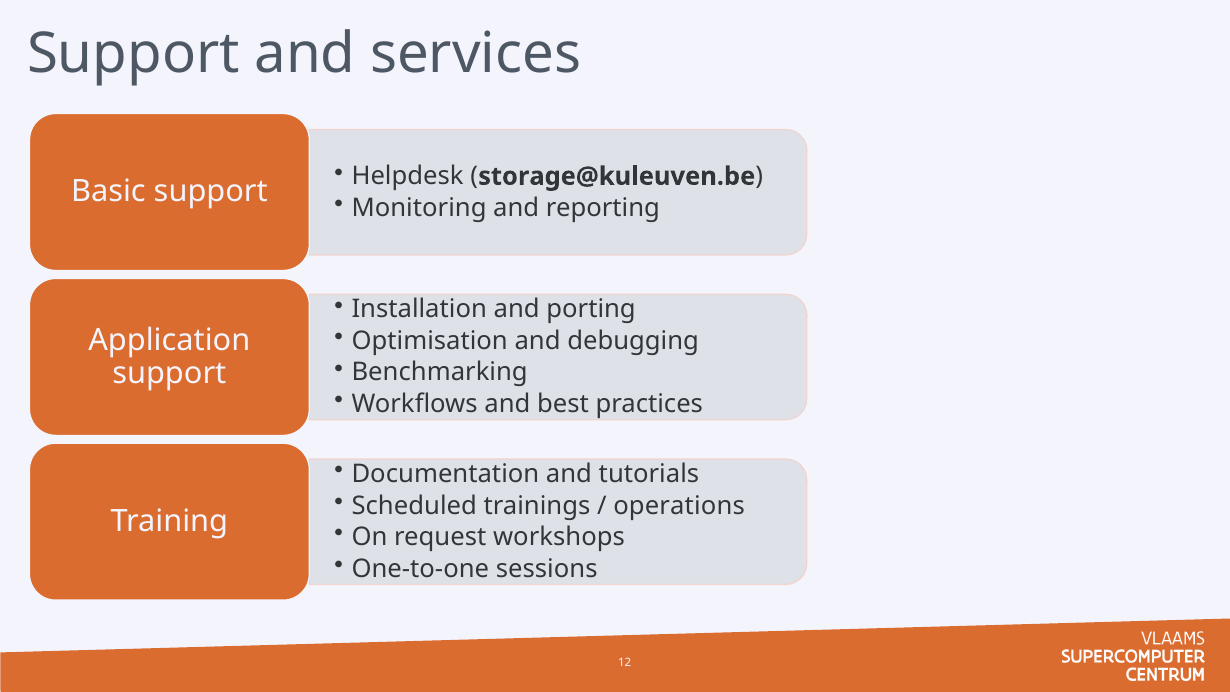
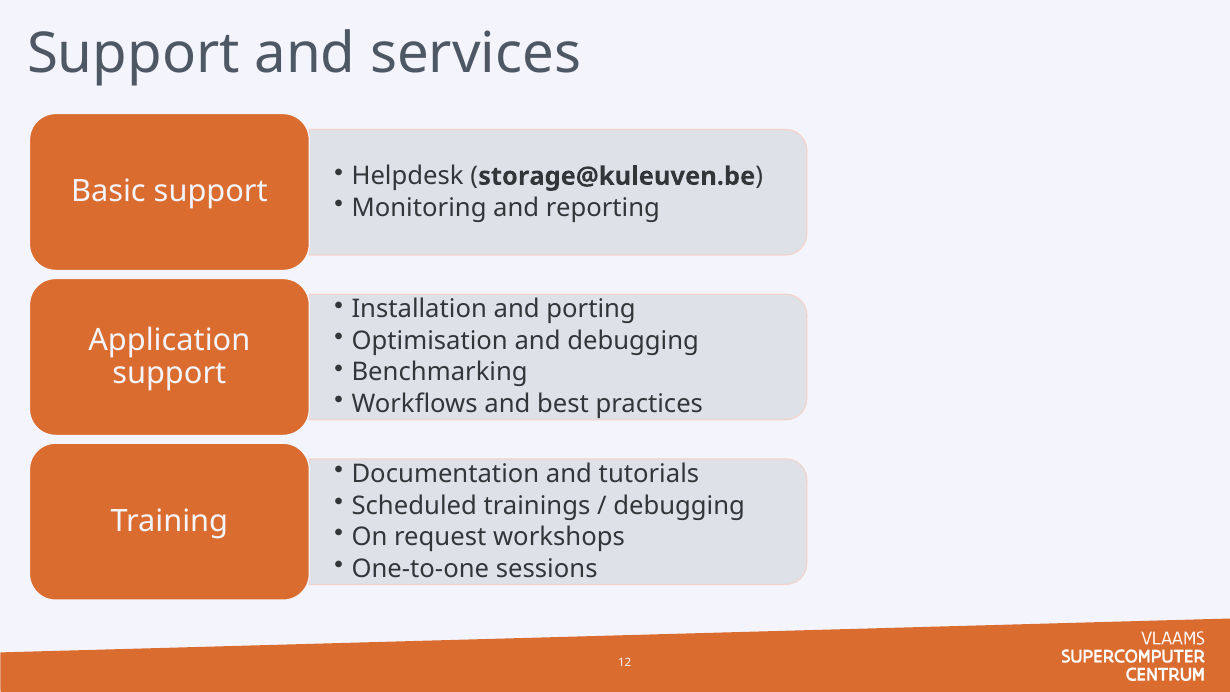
operations: operations -> debugging (679, 506)
